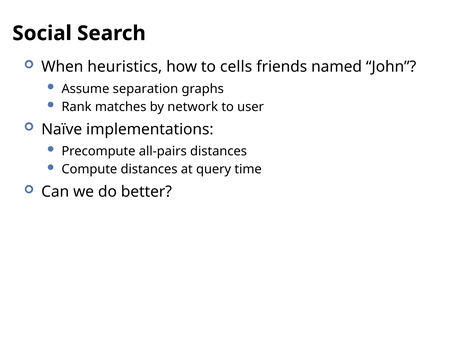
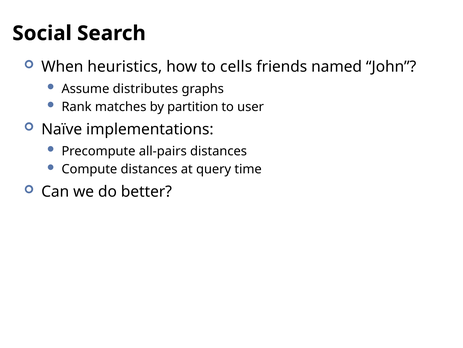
separation: separation -> distributes (145, 89)
network: network -> partition (193, 107)
